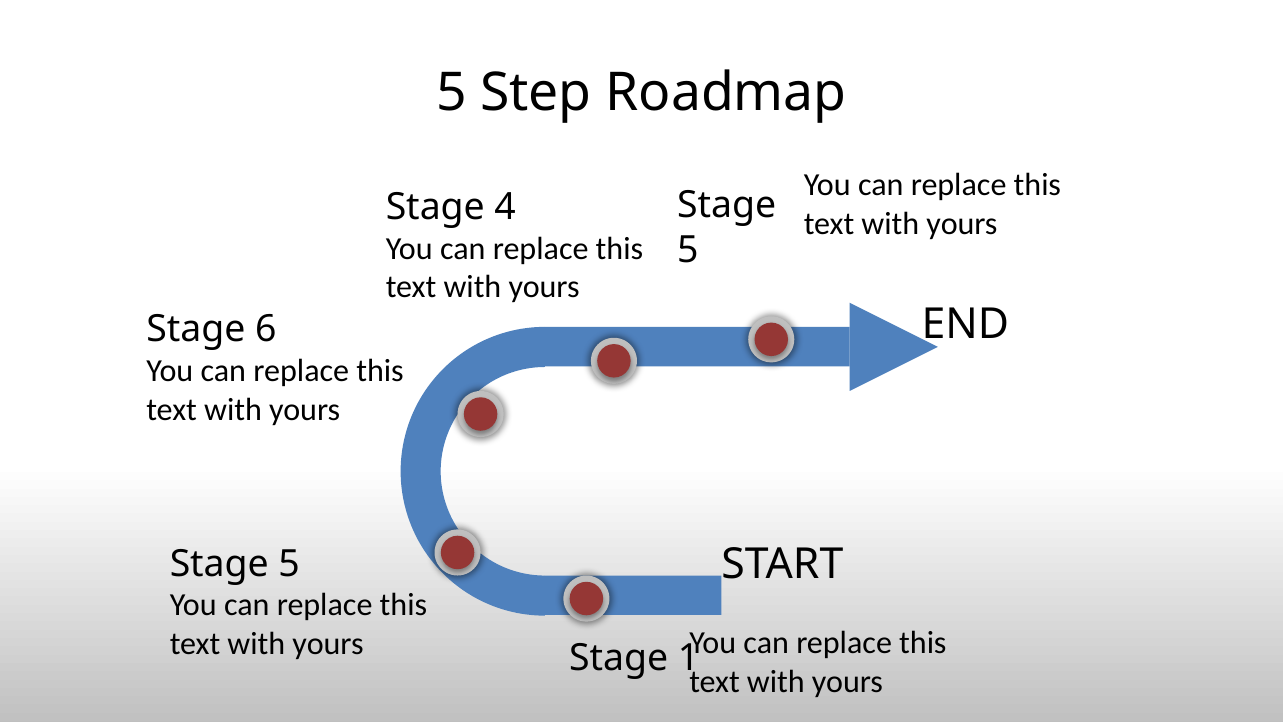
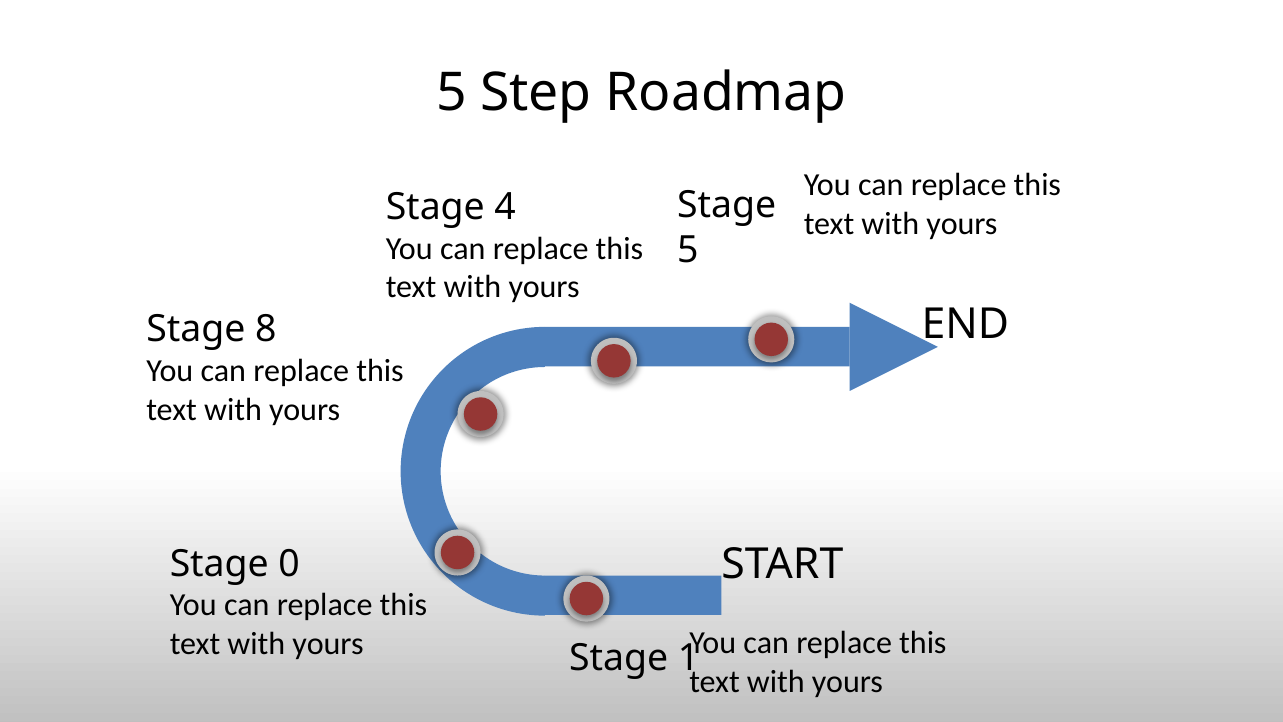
6: 6 -> 8 (266, 329)
5: 5 -> 0 (289, 564)
